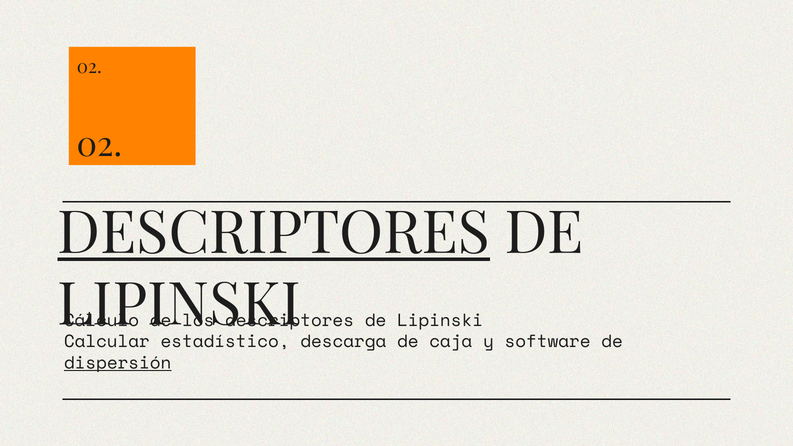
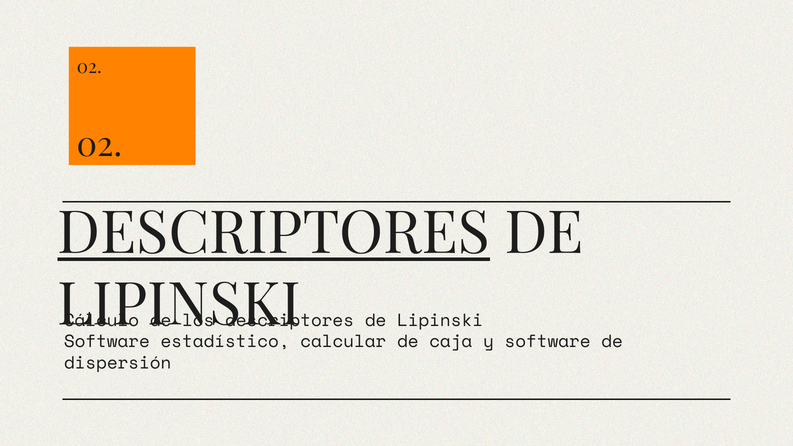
Calcular: Calcular -> Software (107, 342)
descarga: descarga -> calcular (343, 342)
dispersión underline: present -> none (118, 363)
